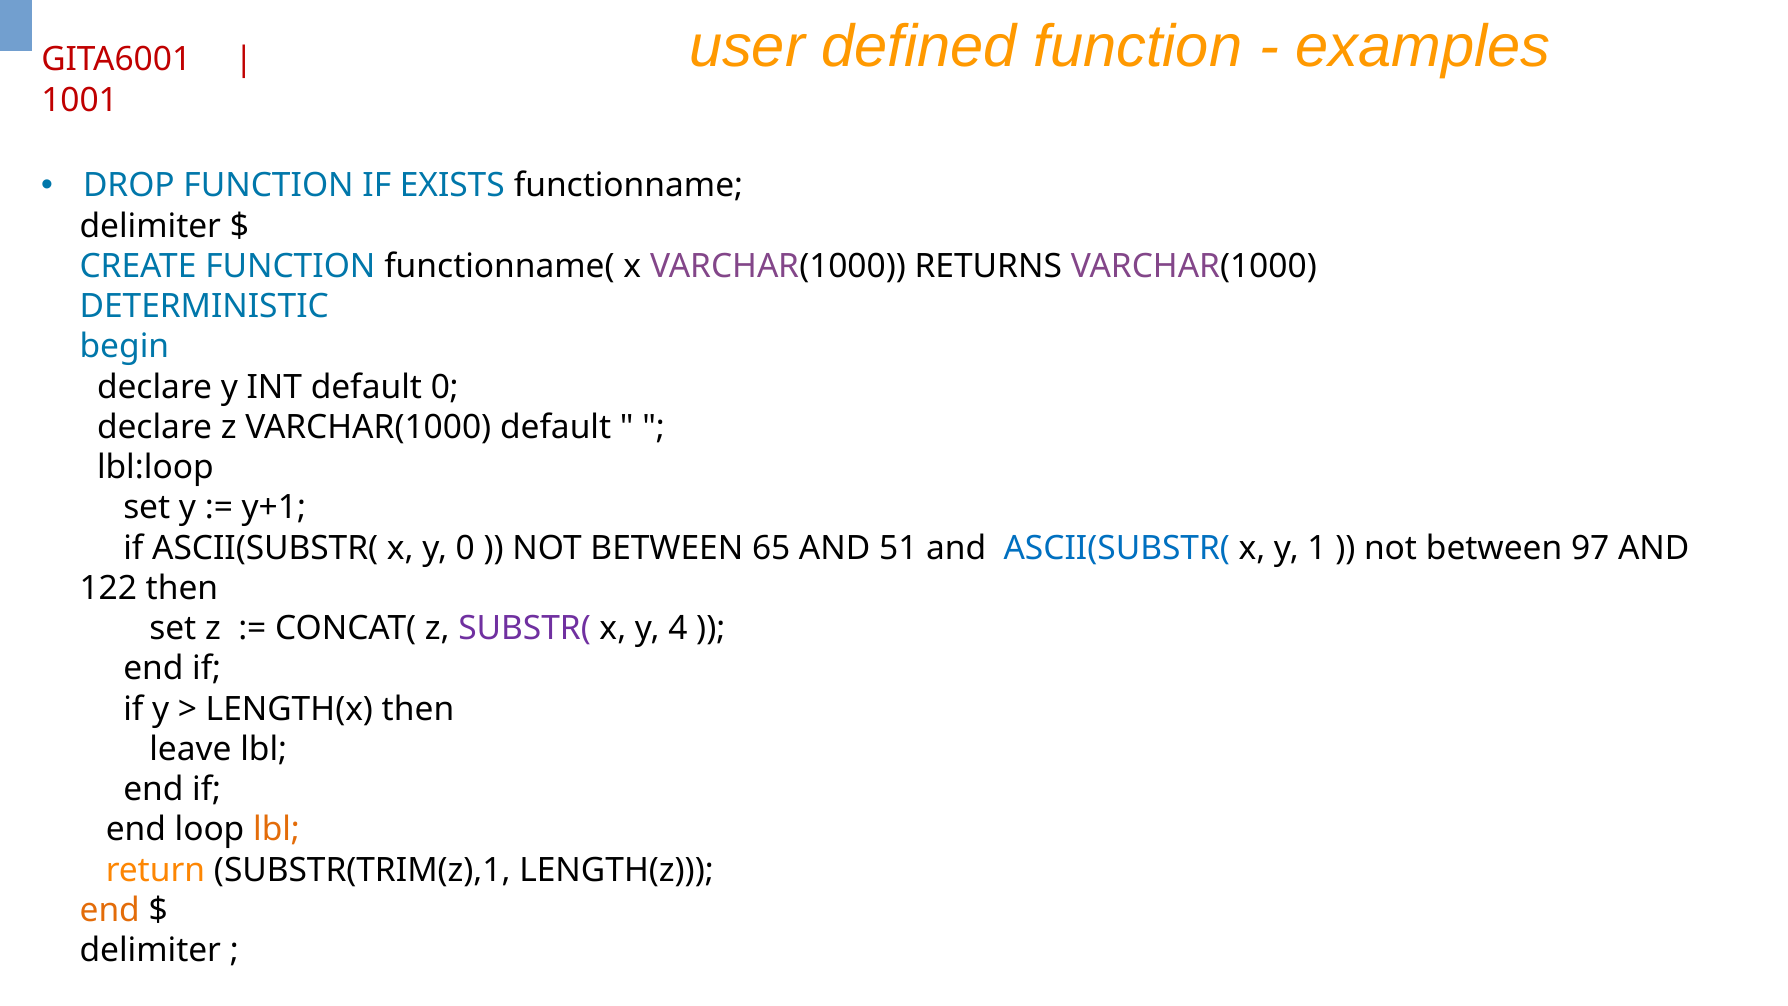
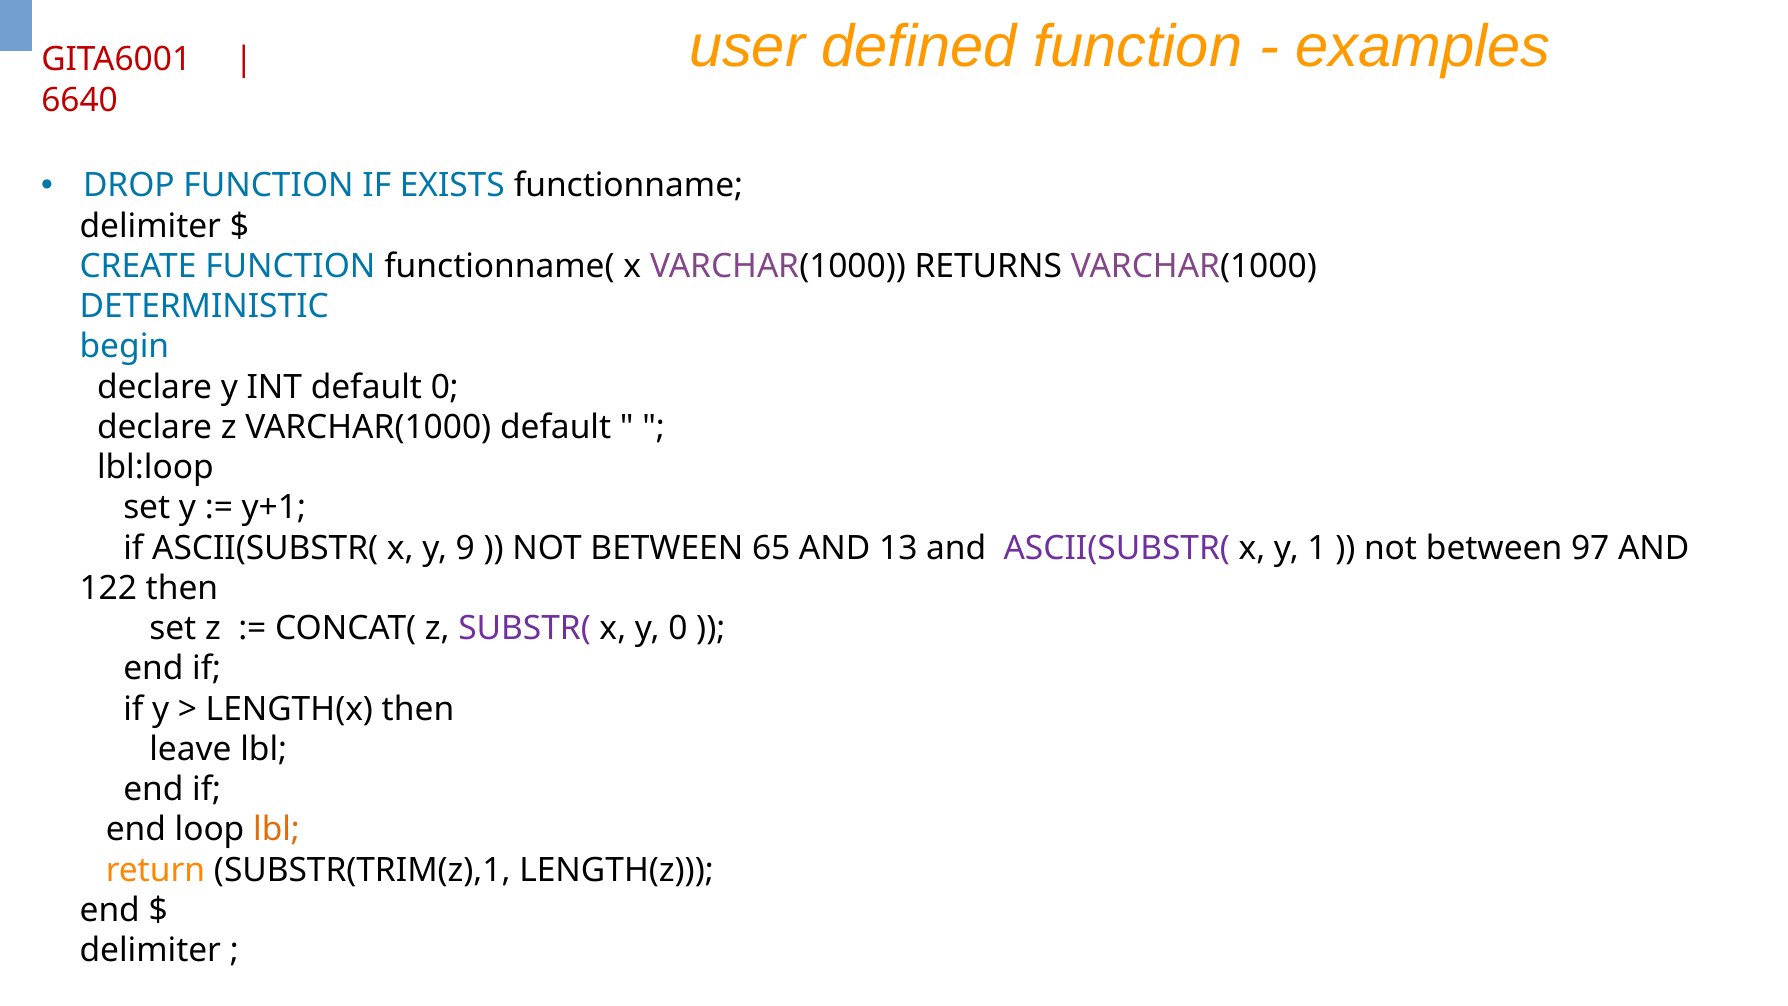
1001: 1001 -> 6640 (80, 100)
y 0: 0 -> 9 (465, 548)
51: 51 -> 13 (898, 548)
ASCII(SUBSTR( colour: blue -> purple (1117, 548)
y 4: 4 -> 0 (678, 628)
end colour: orange -> black (110, 910)
